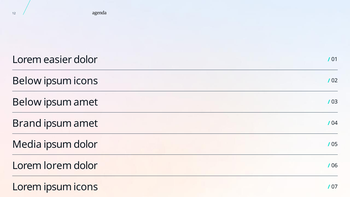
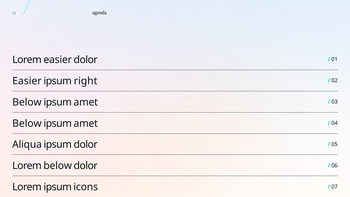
Below: Below -> Easier (27, 81)
icons: icons -> right (86, 81)
Brand: Brand -> Below (27, 123)
Media: Media -> Aliqua (27, 145)
Lorem lorem: lorem -> below (58, 166)
